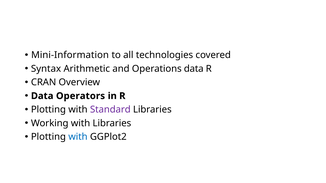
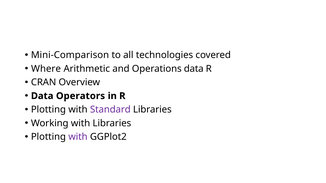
Mini-Information: Mini-Information -> Mini-Comparison (70, 55)
Syntax: Syntax -> Where (46, 69)
with colour: blue -> purple (78, 137)
